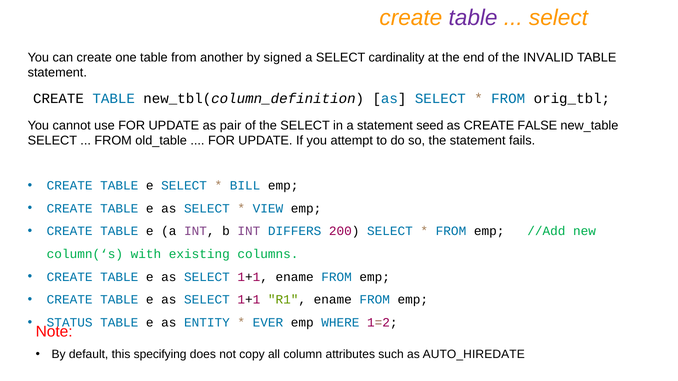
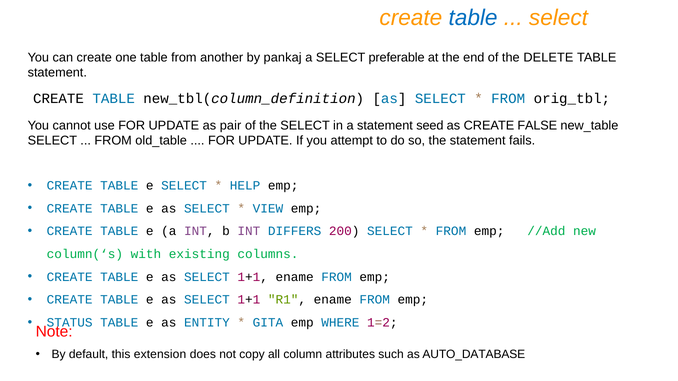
table colour: purple -> blue (473, 18)
signed: signed -> pankaj (283, 58)
cardinality: cardinality -> preferable (397, 58)
INVALID: INVALID -> DELETE (548, 58)
BILL: BILL -> HELP (245, 186)
EVER: EVER -> GITA (268, 323)
specifying: specifying -> extension (160, 355)
AUTO_HIREDATE: AUTO_HIREDATE -> AUTO_DATABASE (474, 355)
